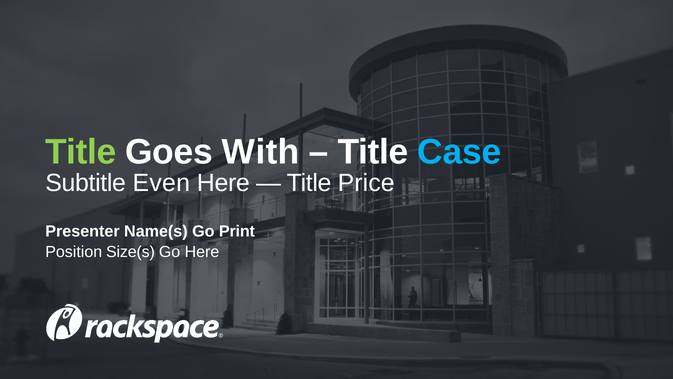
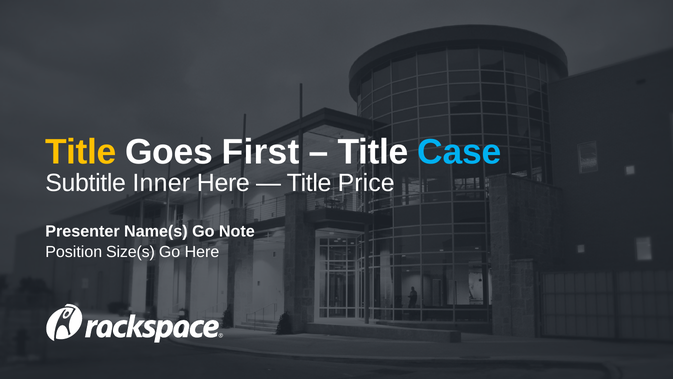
Title colour: light green -> yellow (81, 152)
With: With -> First (261, 152)
Even: Even -> Inner (161, 183)
Print: Print -> Note (237, 231)
